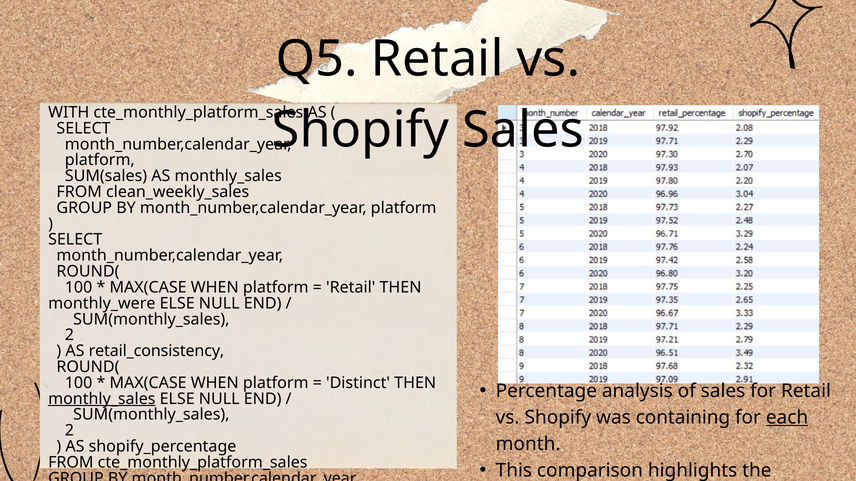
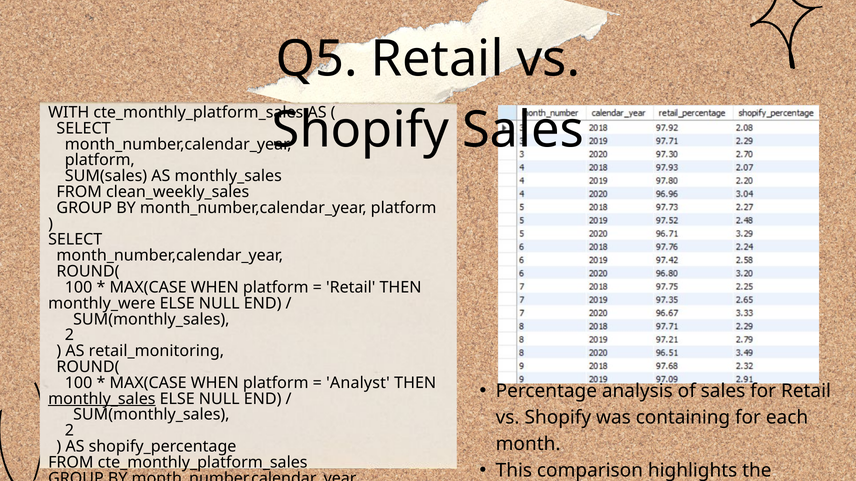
retail_consistency: retail_consistency -> retail_monitoring (156, 351)
Distinct: Distinct -> Analyst (358, 383)
each underline: present -> none (787, 418)
